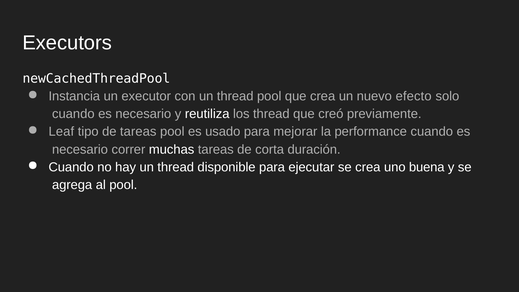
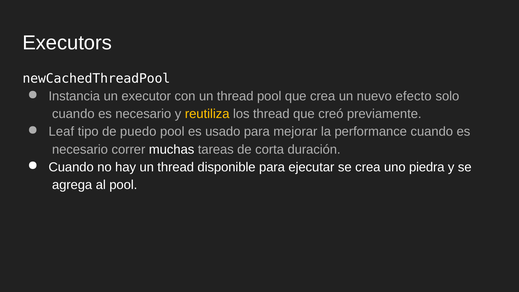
reutiliza colour: white -> yellow (207, 114)
de tareas: tareas -> puedo (138, 132)
buena: buena -> piedra (427, 167)
